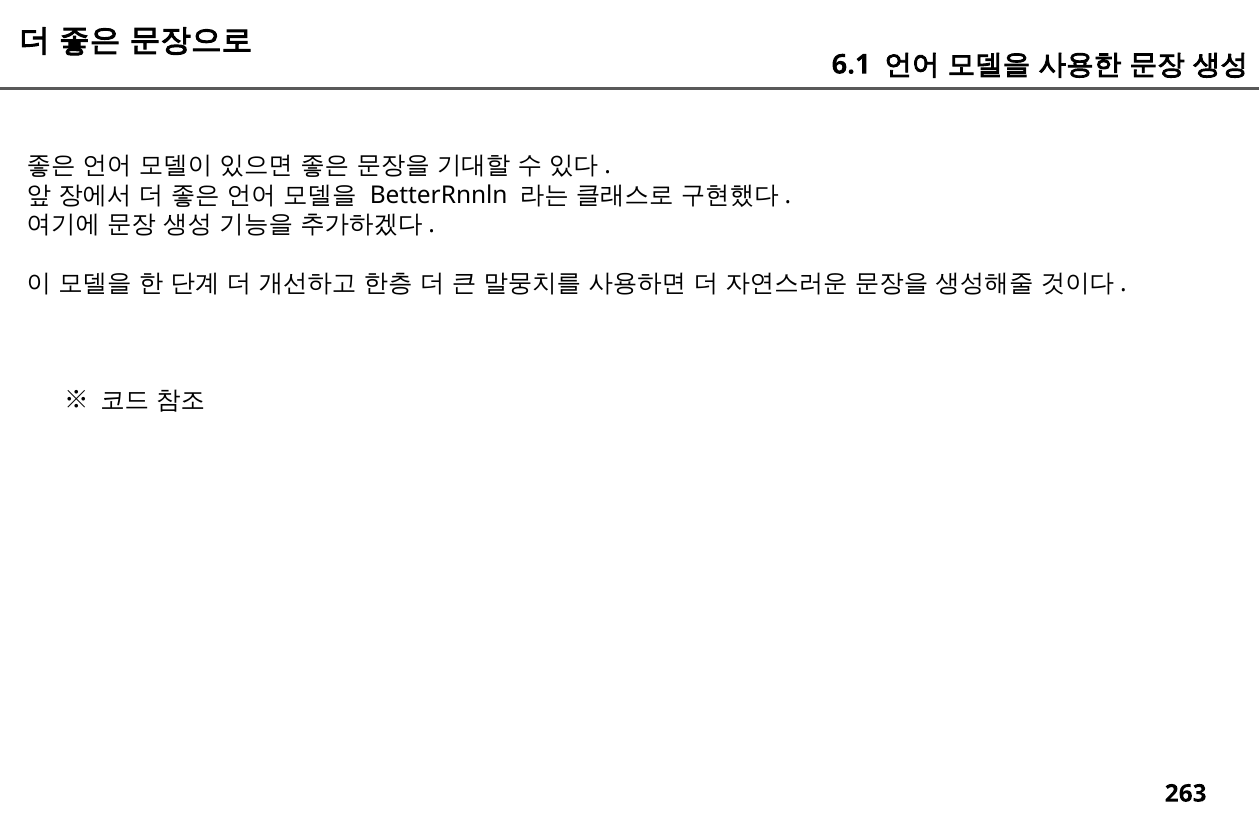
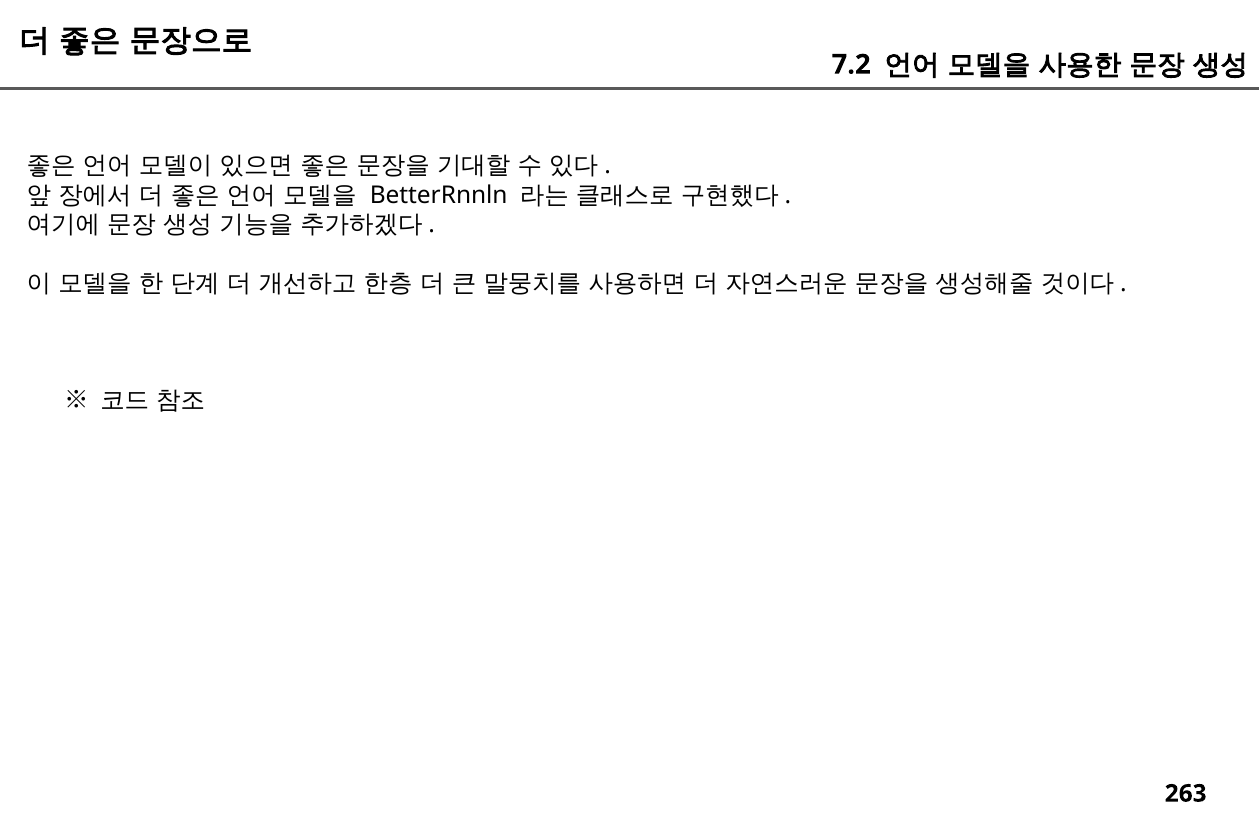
6.1: 6.1 -> 7.2 (851, 65)
